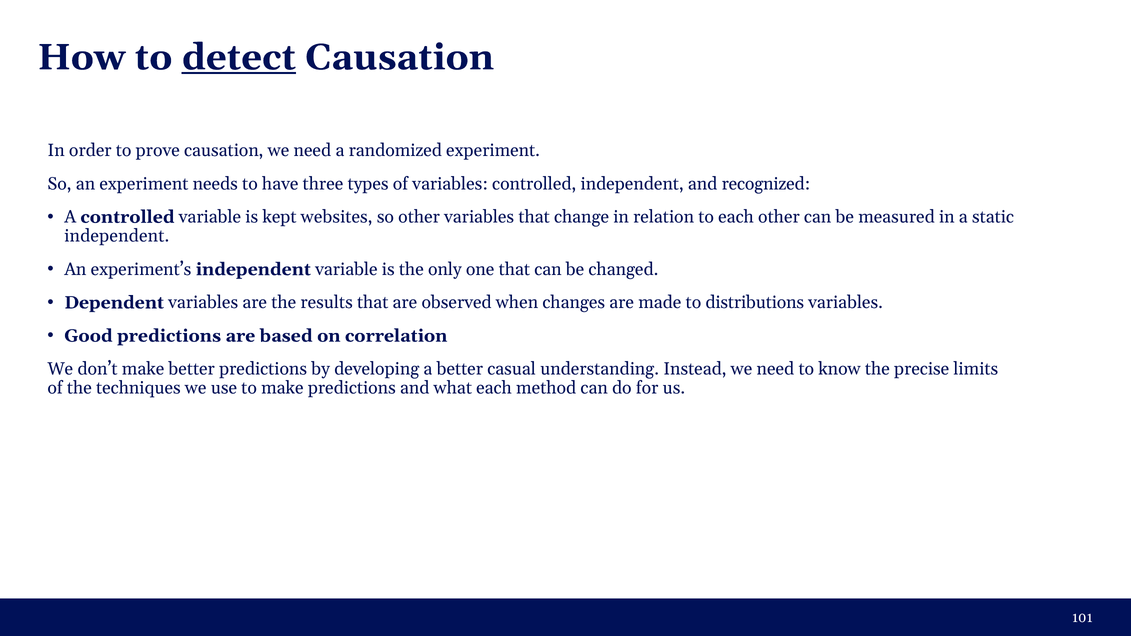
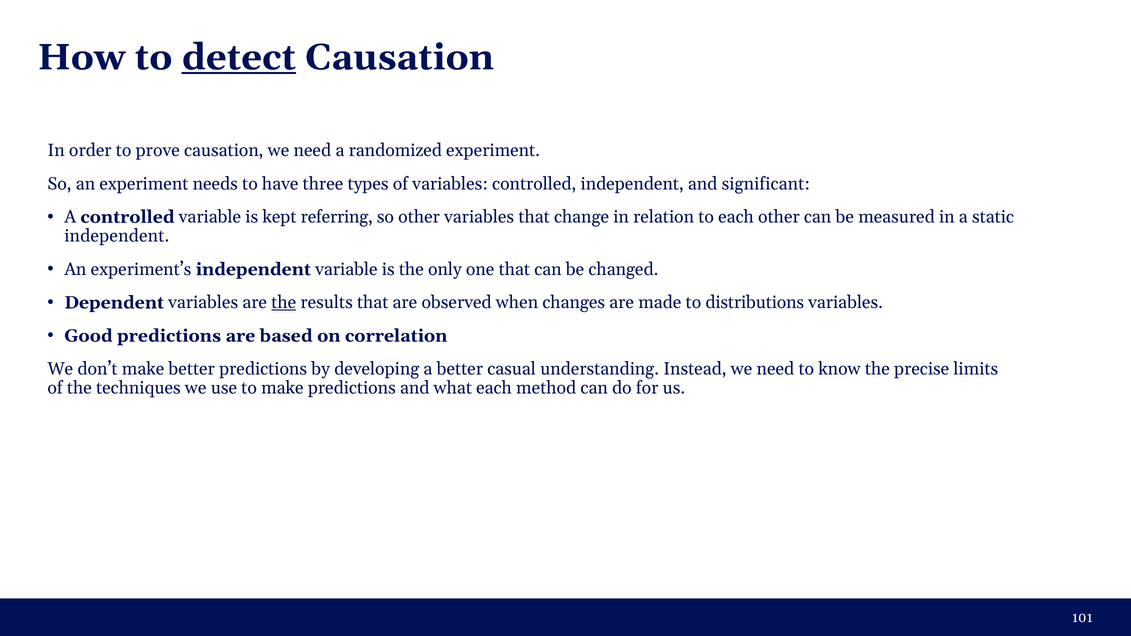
recognized: recognized -> significant (766, 184)
websites: websites -> referring (337, 217)
the underline: none -> present (284, 302)
